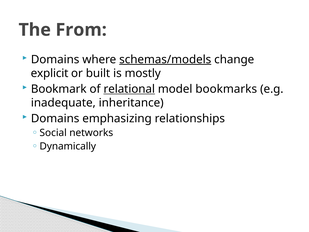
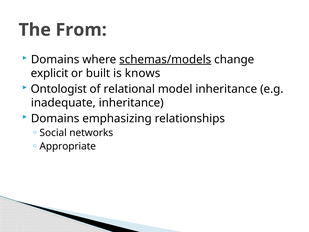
mostly: mostly -> knows (143, 73)
Bookmark: Bookmark -> Ontologist (59, 89)
relational underline: present -> none (129, 89)
model bookmarks: bookmarks -> inheritance (226, 89)
Dynamically: Dynamically -> Appropriate (68, 146)
